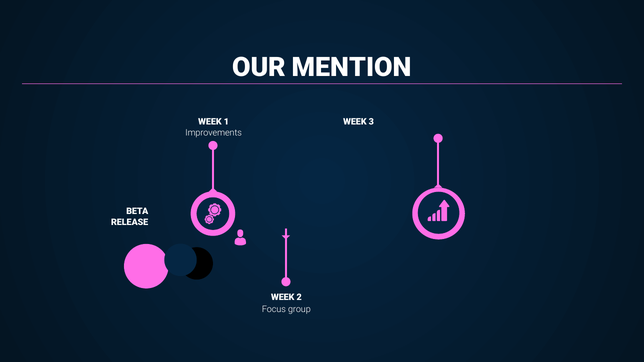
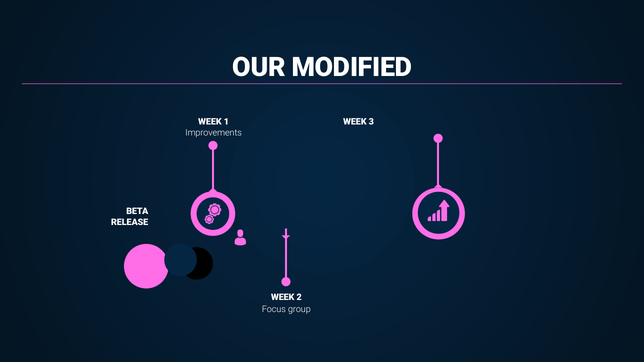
MENTION: MENTION -> MODIFIED (352, 67)
